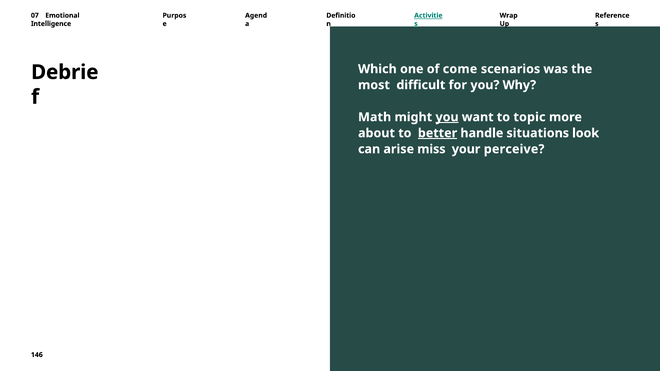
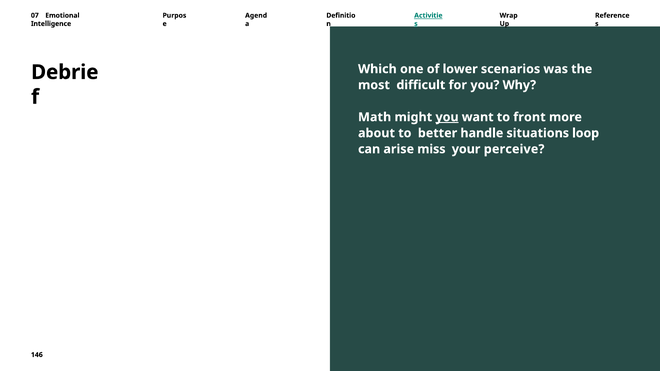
come: come -> lower (460, 69)
topic: topic -> front (529, 117)
better underline: present -> none (438, 133)
look: look -> loop (586, 133)
